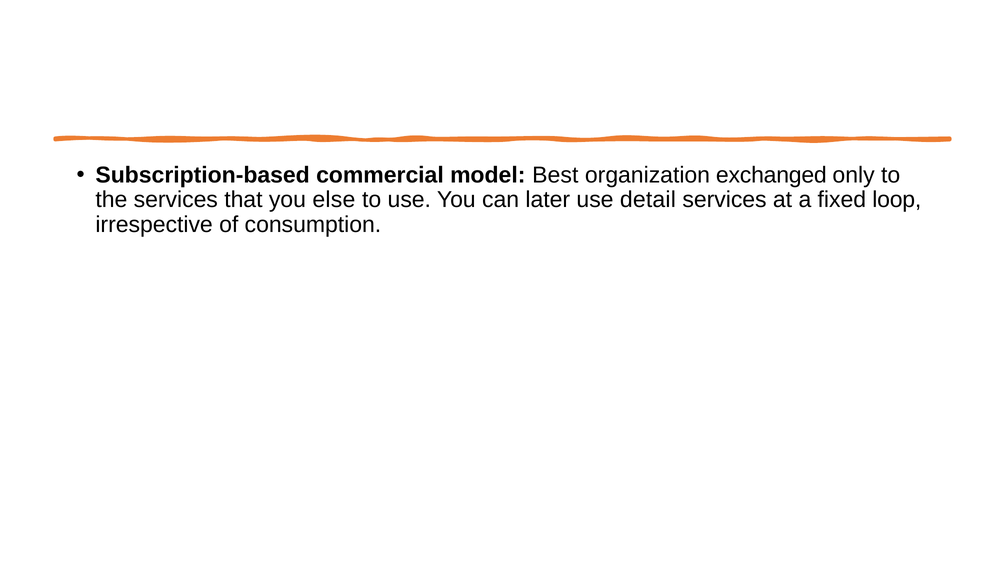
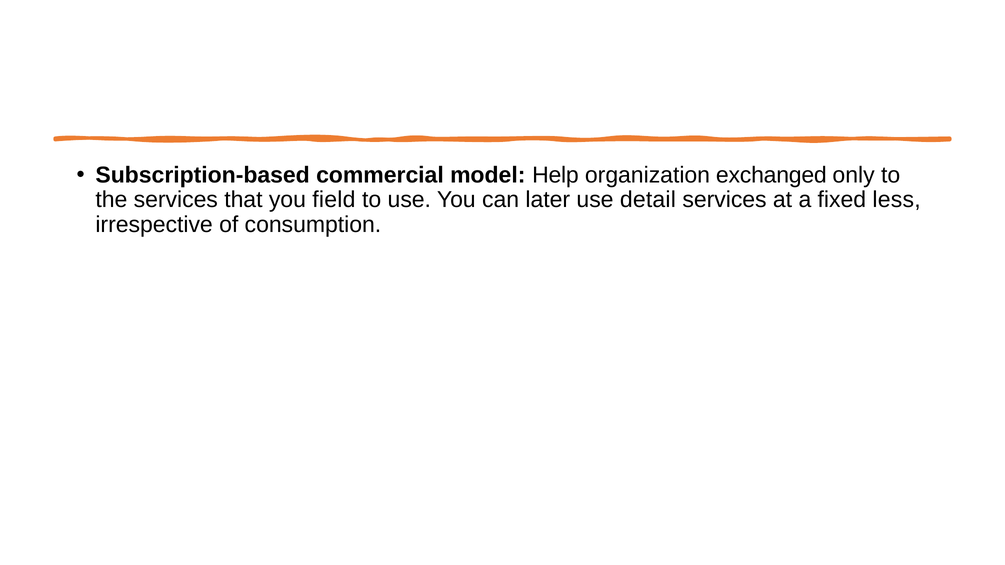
Best: Best -> Help (555, 175)
else: else -> field (334, 200)
loop: loop -> less (897, 200)
